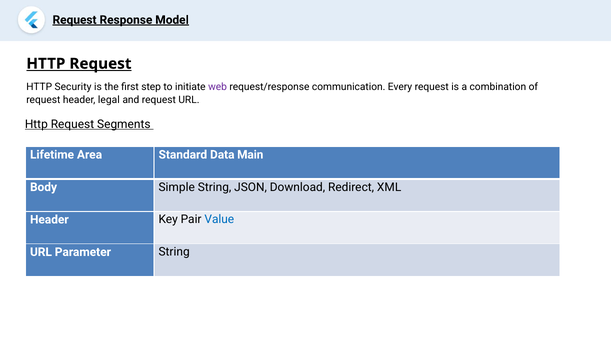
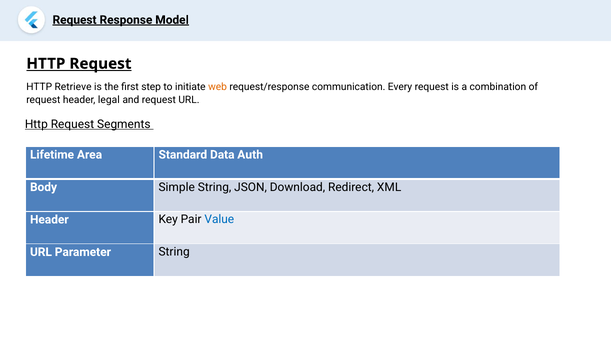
Security: Security -> Retrieve (73, 87)
web colour: purple -> orange (218, 87)
Main: Main -> Auth (250, 155)
